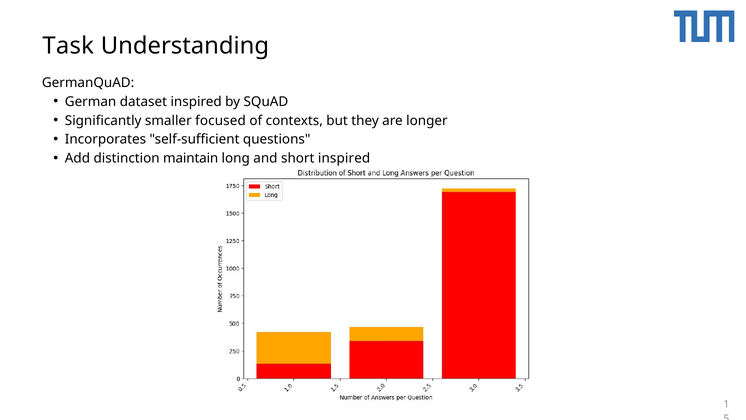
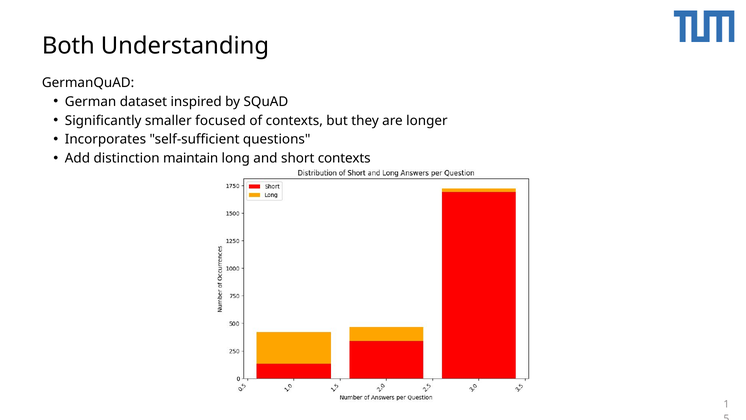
Task: Task -> Both (68, 46)
short inspired: inspired -> contexts (344, 158)
